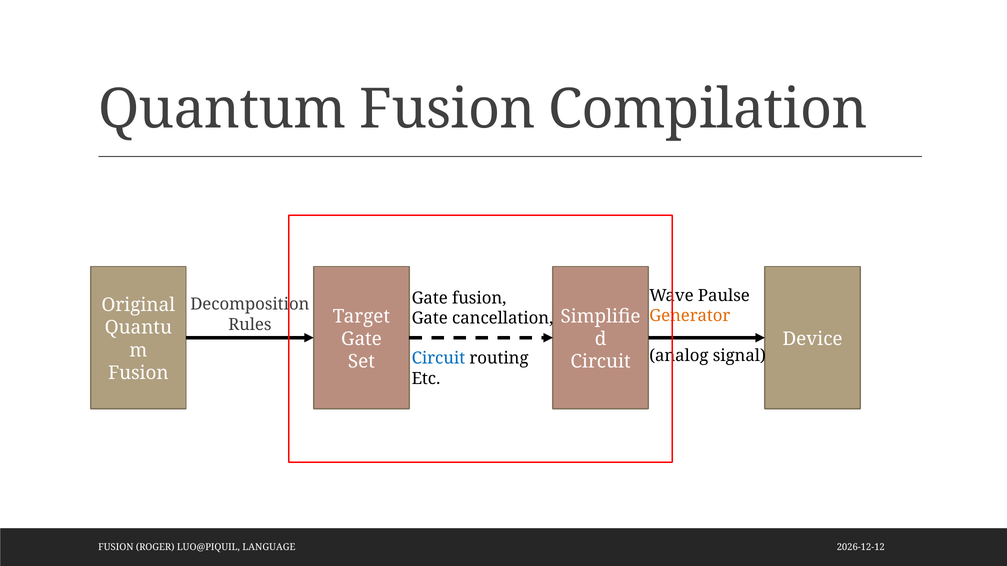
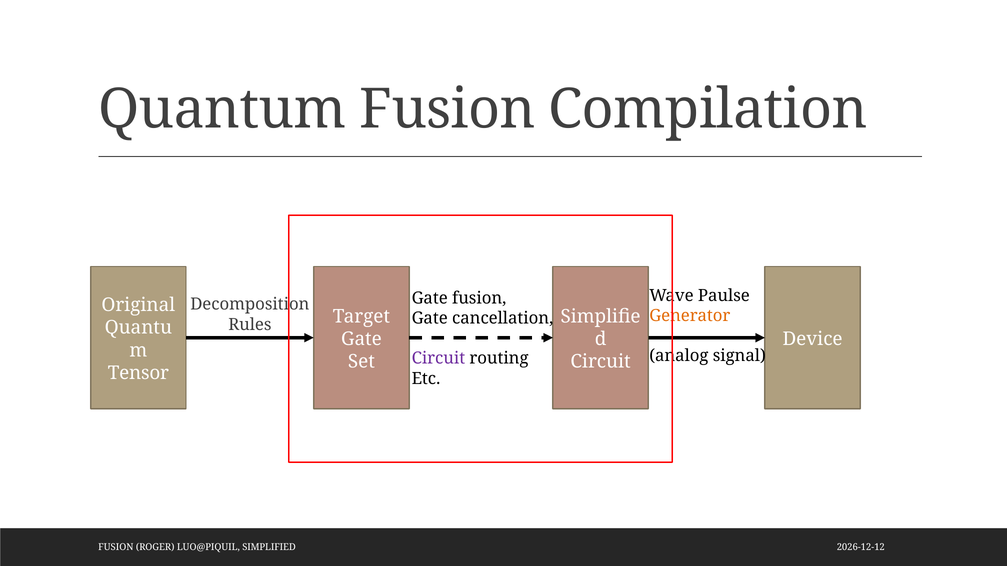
Circuit colour: blue -> purple (438, 359)
Fusion: Fusion -> Tensor (138, 373)
LANGUAGE: LANGUAGE -> SIMPLIFIED (269, 547)
